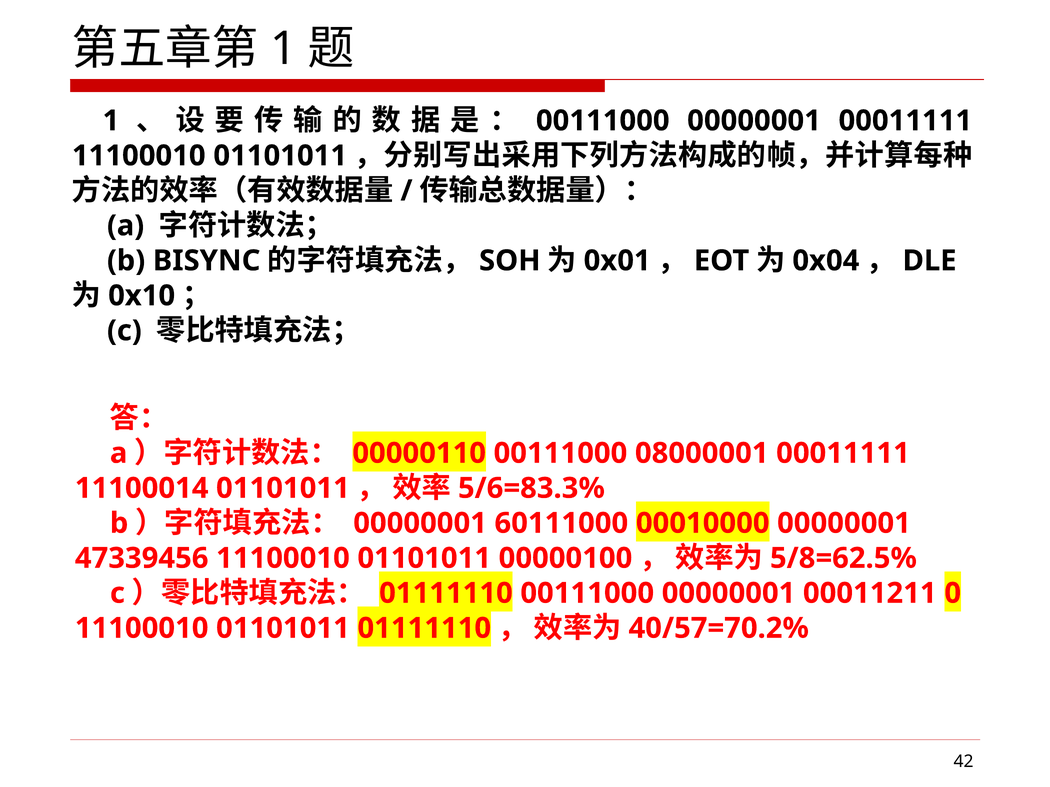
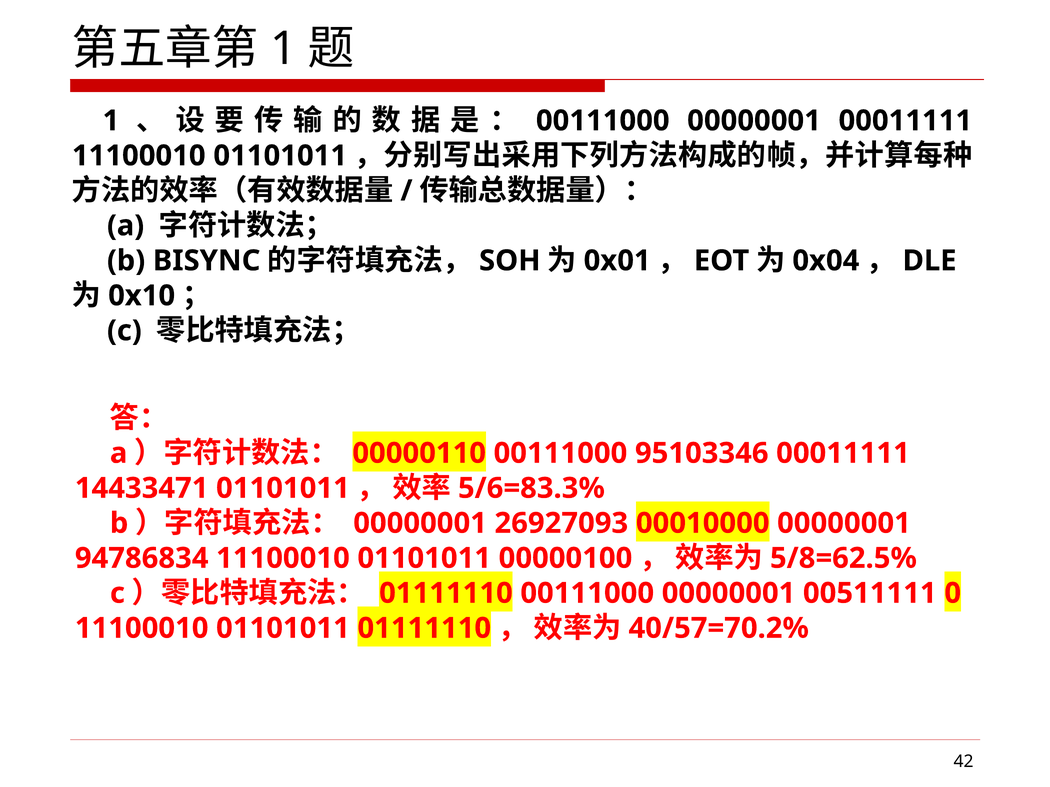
08000001: 08000001 -> 95103346 (702, 453)
11100014: 11100014 -> 14433471 (142, 488)
60111000: 60111000 -> 26927093 (561, 524)
47339456: 47339456 -> 94786834 (142, 559)
00011211: 00011211 -> 00511111 (870, 594)
